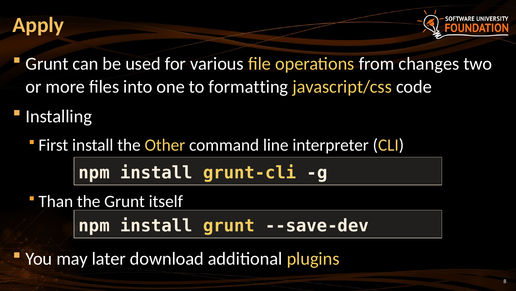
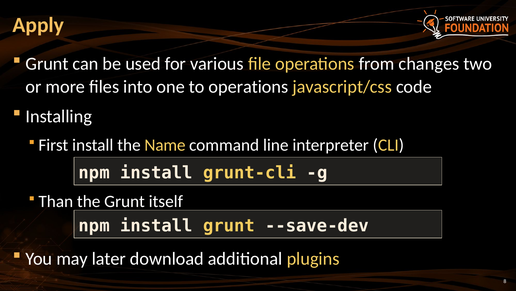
to formatting: formatting -> operations (248, 87)
Other: Other -> Name (165, 145)
